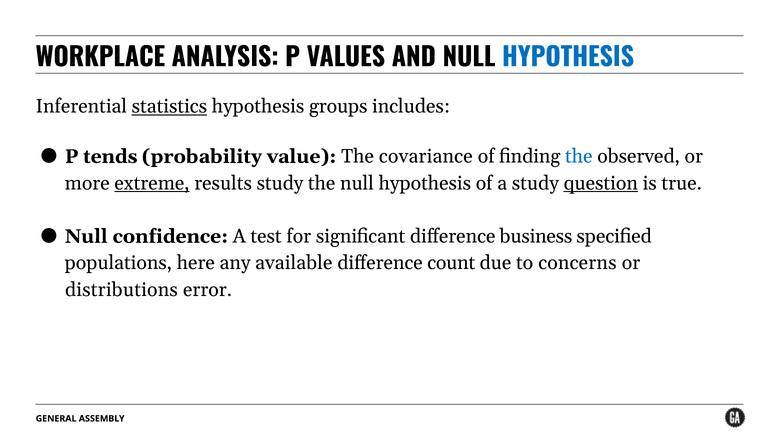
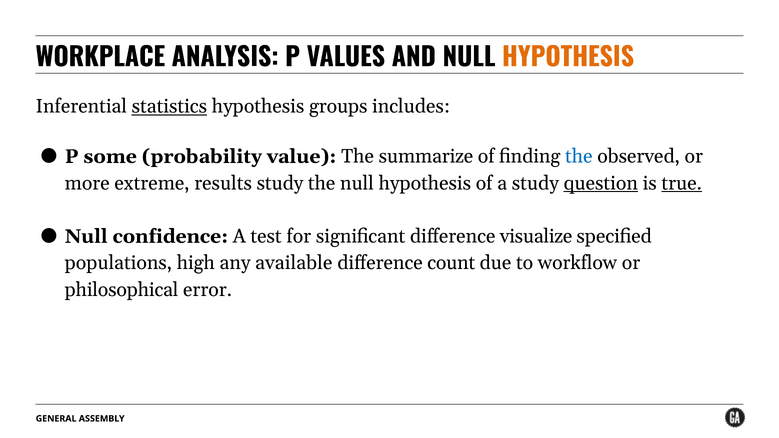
HYPOTHESIS colour: blue -> orange (568, 58)
tends: tends -> some (110, 157)
covariance: covariance -> summarize (426, 157)
extreme underline: present -> none (152, 183)
true underline: none -> present (682, 183)
business: business -> visualize (536, 236)
here: here -> high (196, 263)
concerns: concerns -> workflow (578, 263)
distributions: distributions -> philosophical (122, 290)
